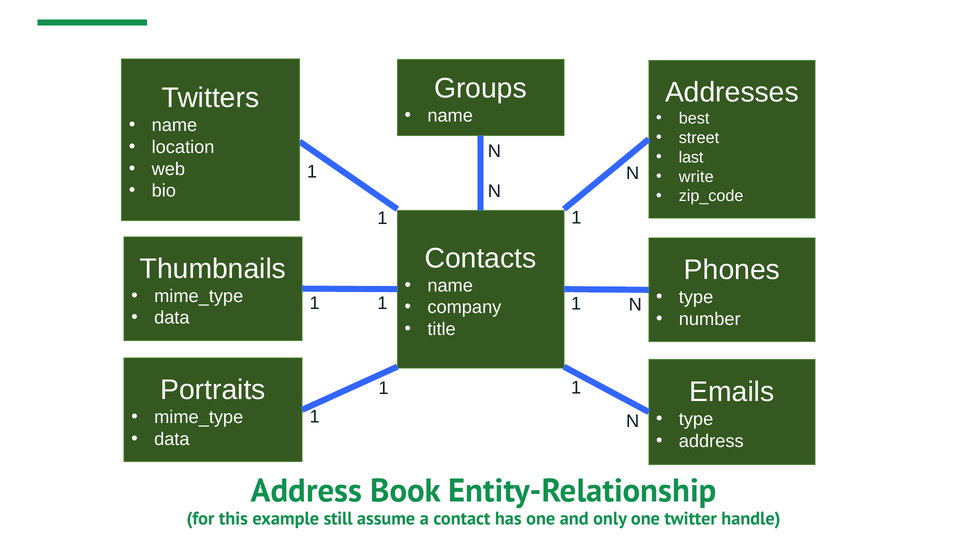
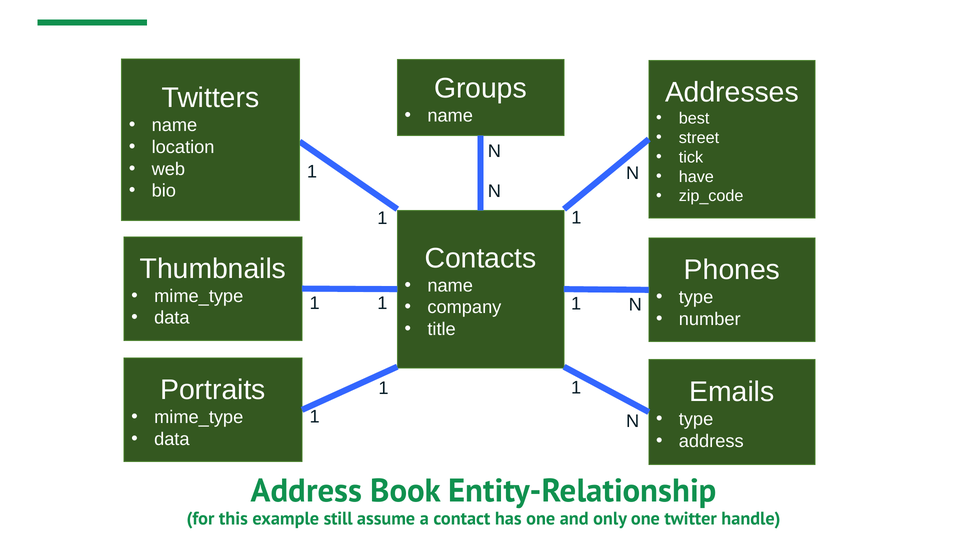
last: last -> tick (691, 157)
write: write -> have (696, 177)
